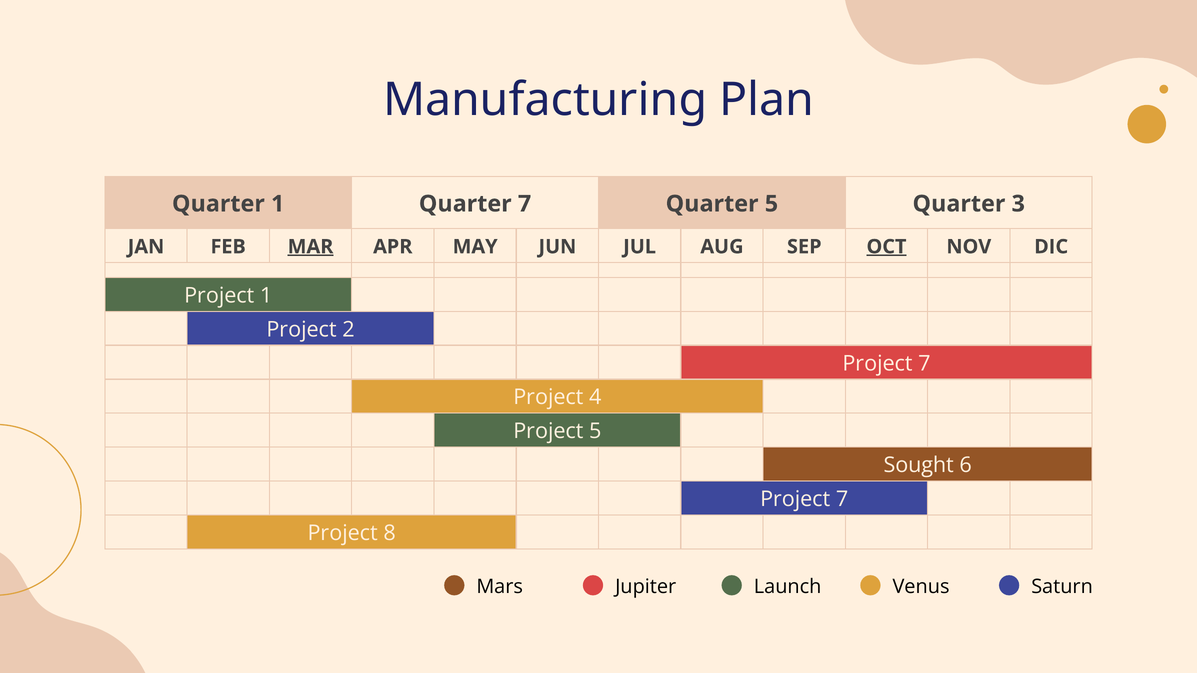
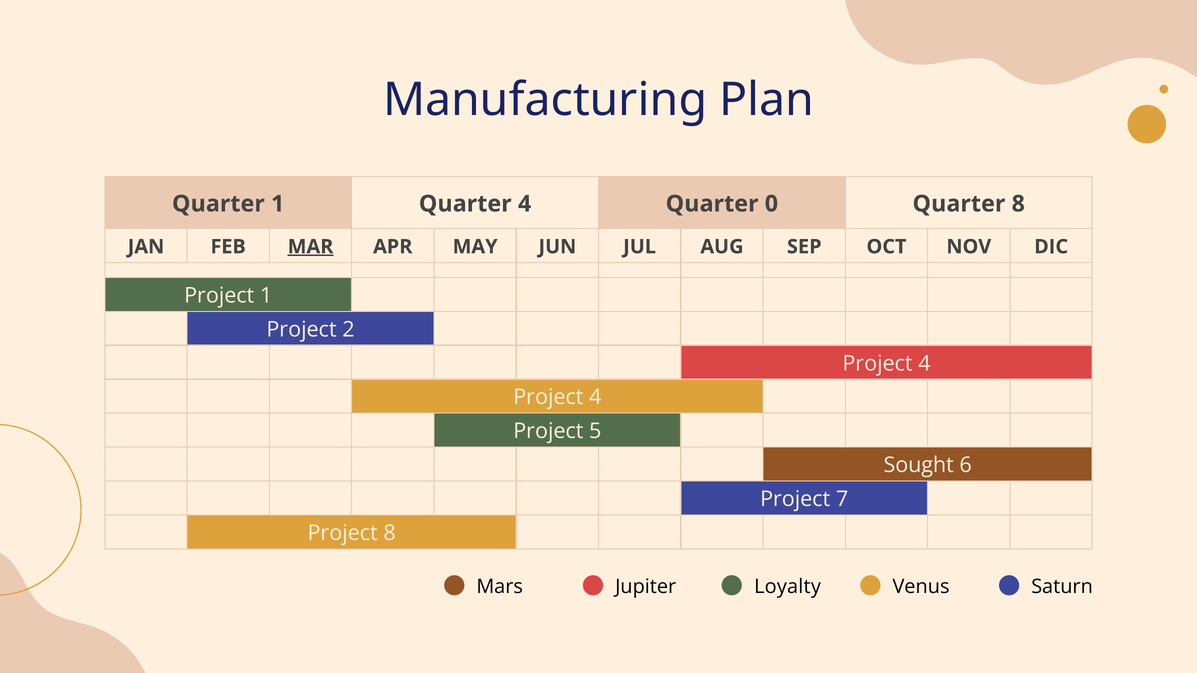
Quarter 7: 7 -> 4 (525, 204)
Quarter 5: 5 -> 0 (771, 204)
Quarter 3: 3 -> 8 (1018, 204)
OCT underline: present -> none (886, 247)
7: 7 -> 4 (924, 364)
Launch: Launch -> Loyalty (788, 587)
